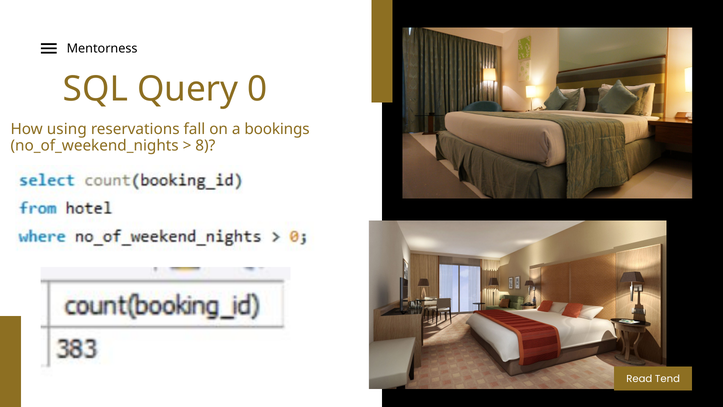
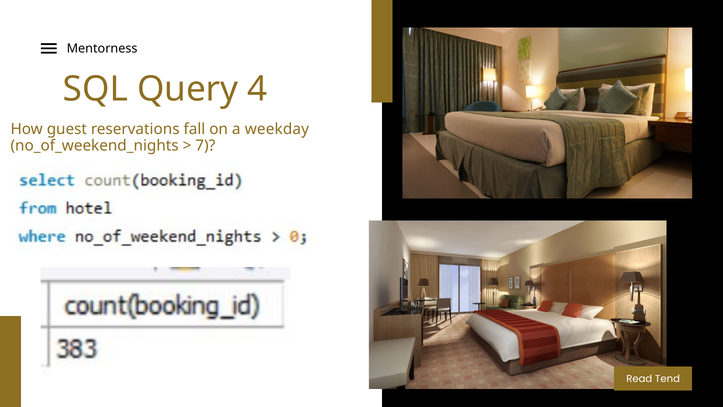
0: 0 -> 4 (257, 89)
using: using -> guest (67, 129)
bookings: bookings -> weekday (277, 129)
8: 8 -> 7 (205, 145)
